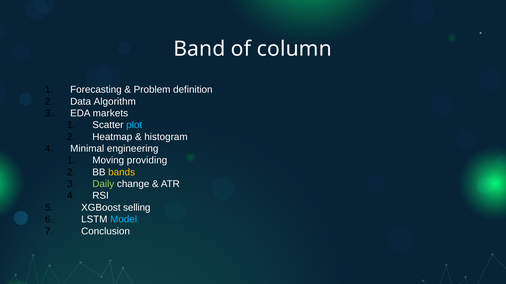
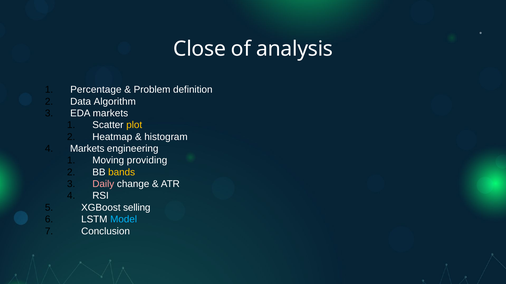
Band: Band -> Close (200, 49)
column: column -> analysis (295, 49)
Forecasting: Forecasting -> Percentage (96, 90)
plot colour: light blue -> yellow (134, 125)
Minimal: Minimal -> Markets (87, 149)
Daily colour: light green -> pink (103, 184)
